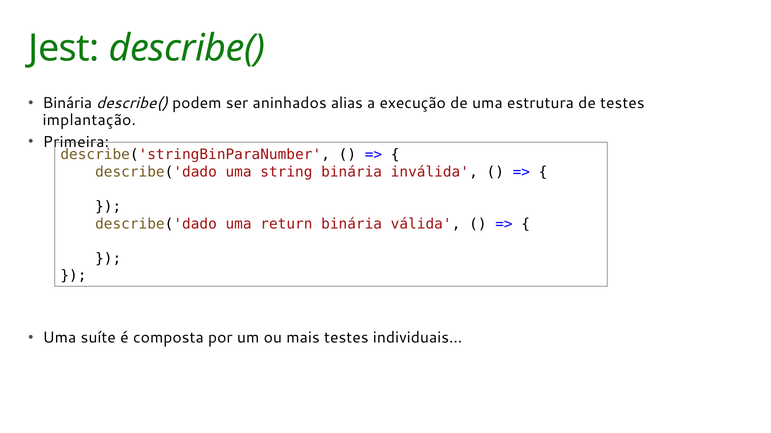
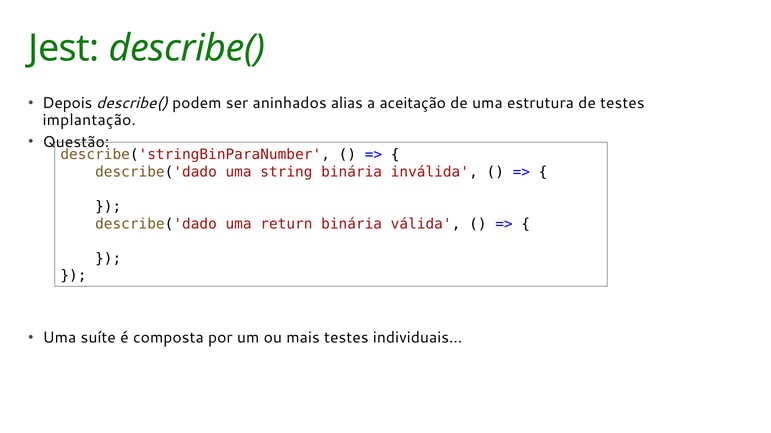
Binária: Binária -> Depois (67, 103)
execução: execução -> aceitação (413, 103)
Primeira: Primeira -> Questão (76, 142)
